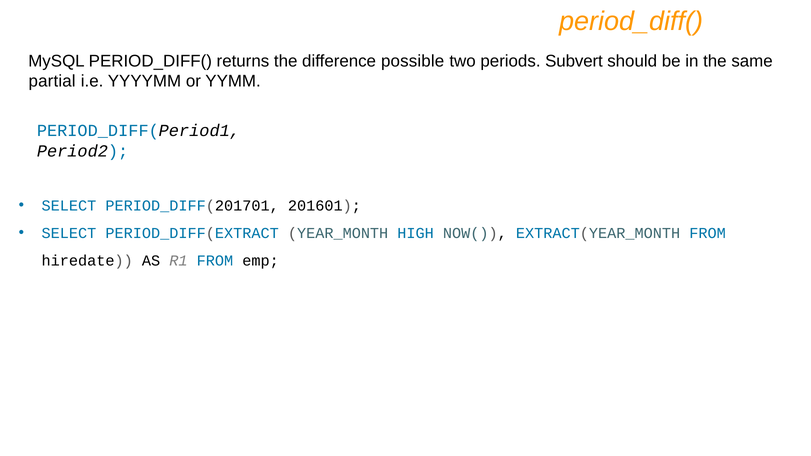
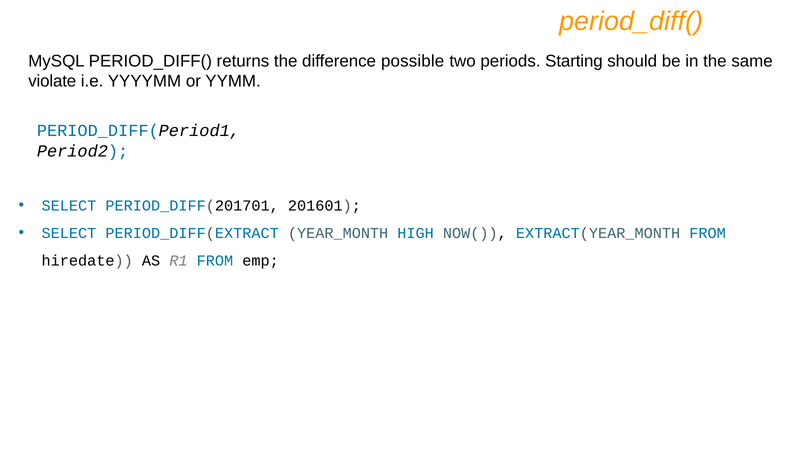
Subvert: Subvert -> Starting (574, 61)
partial: partial -> violate (52, 81)
